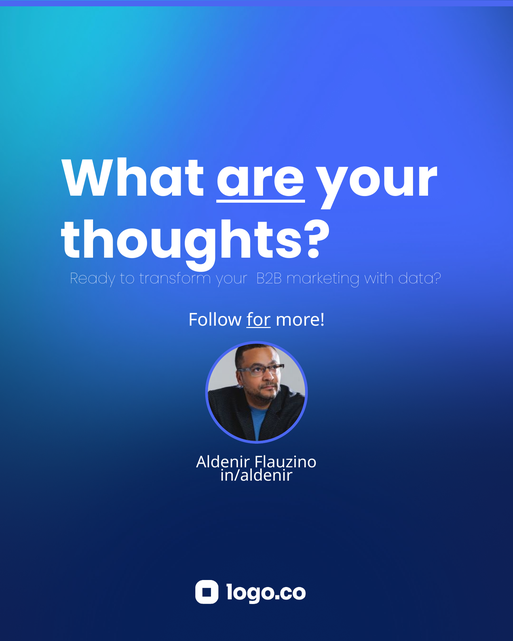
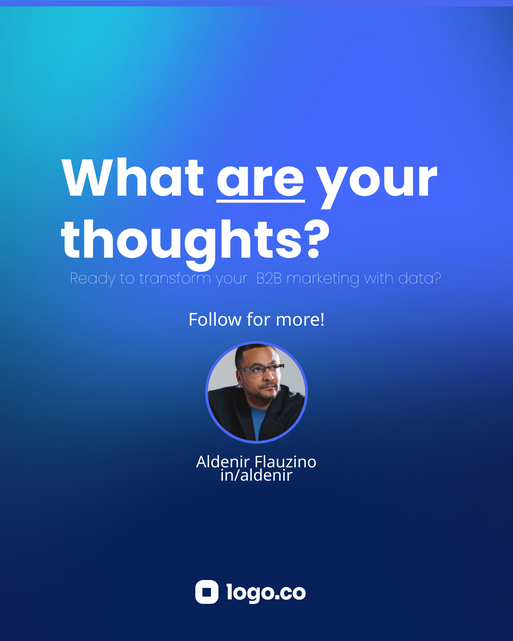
for underline: present -> none (259, 320)
